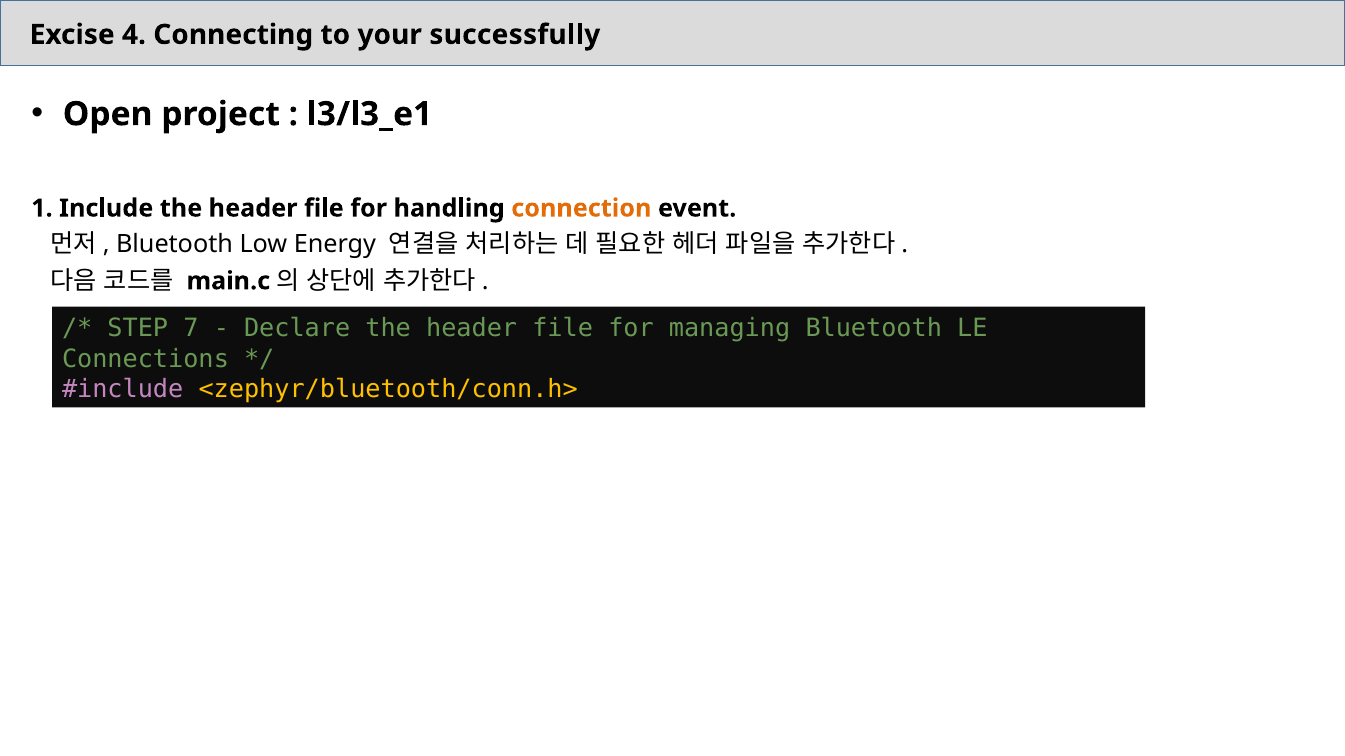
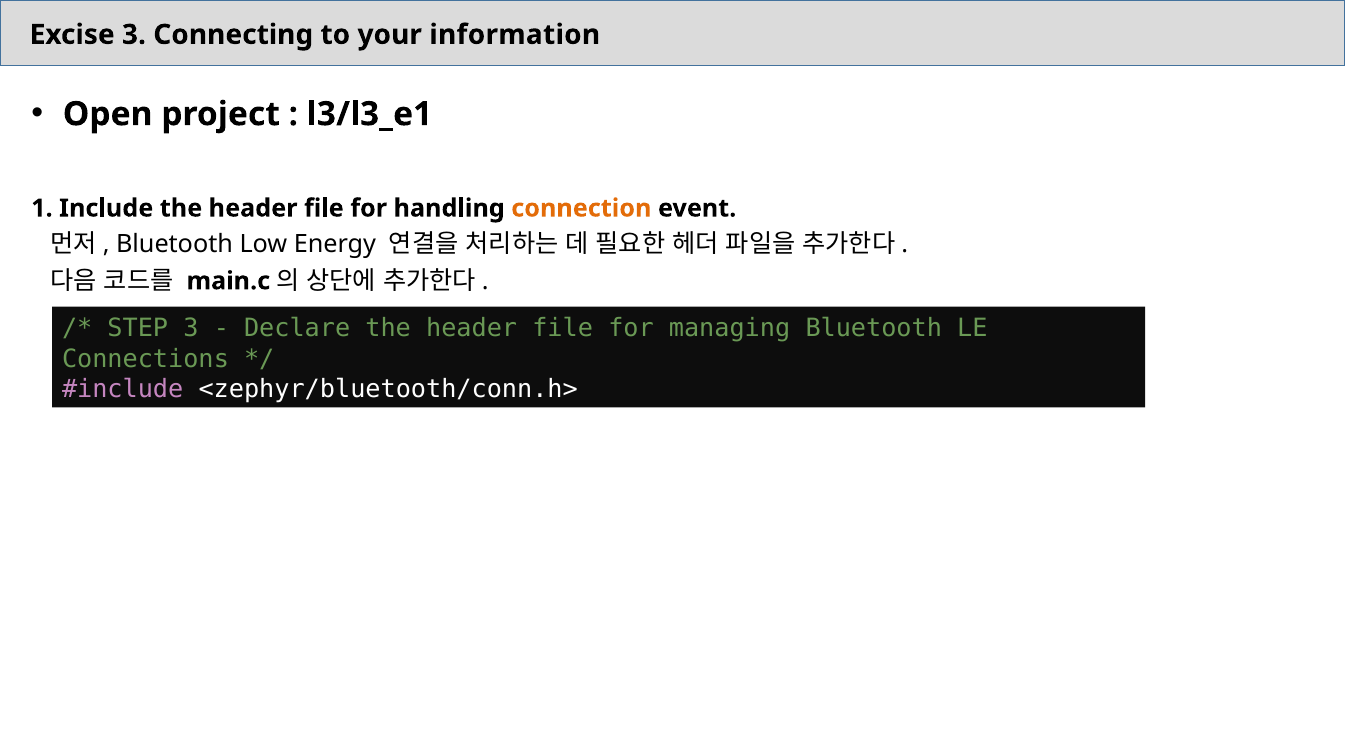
Excise 4: 4 -> 3 (134, 35)
successfully: successfully -> information (515, 35)
STEP 7: 7 -> 3 (191, 329)
<zephyr/bluetooth/conn.h> colour: yellow -> white (388, 389)
